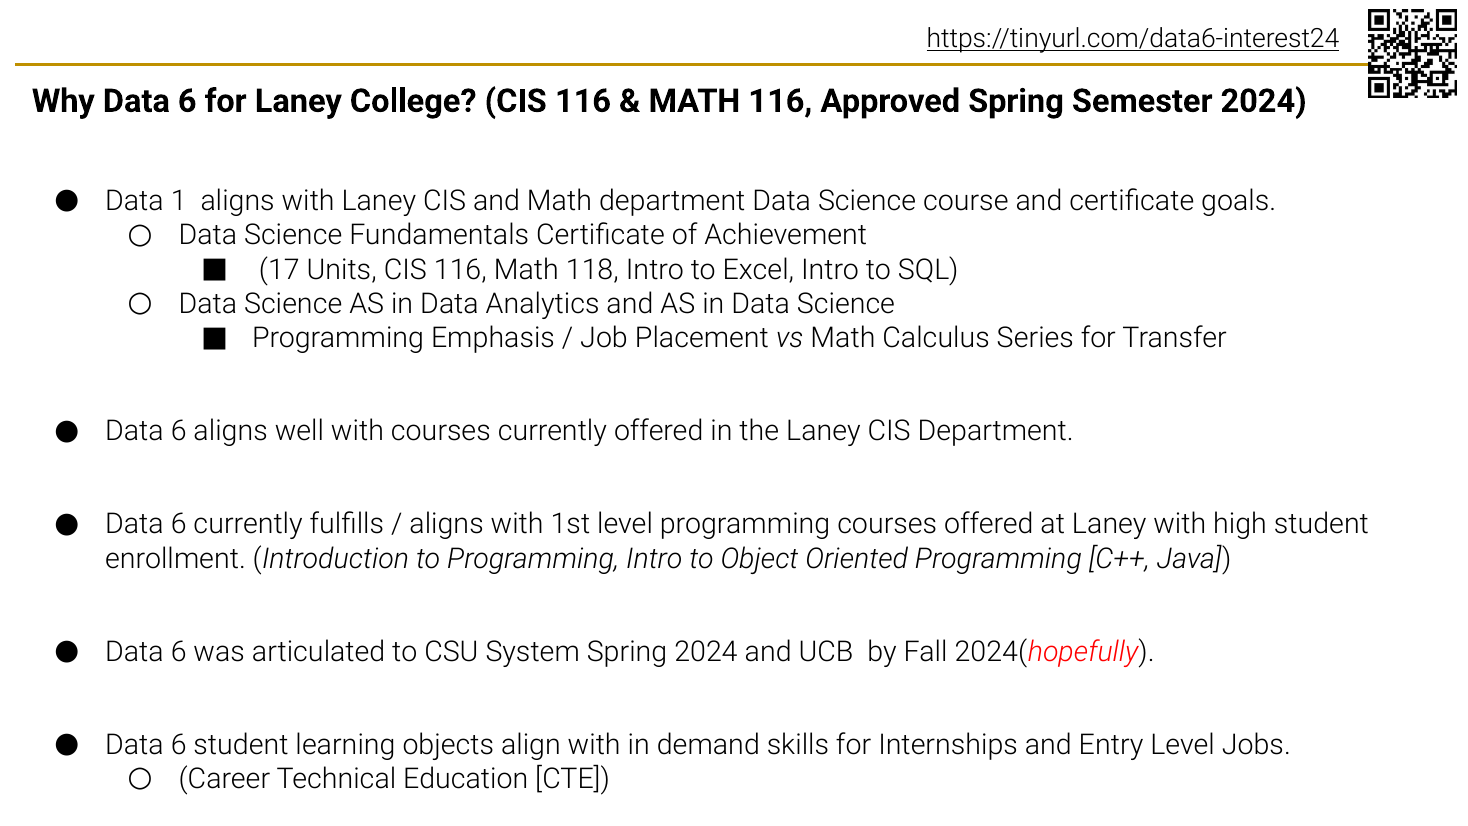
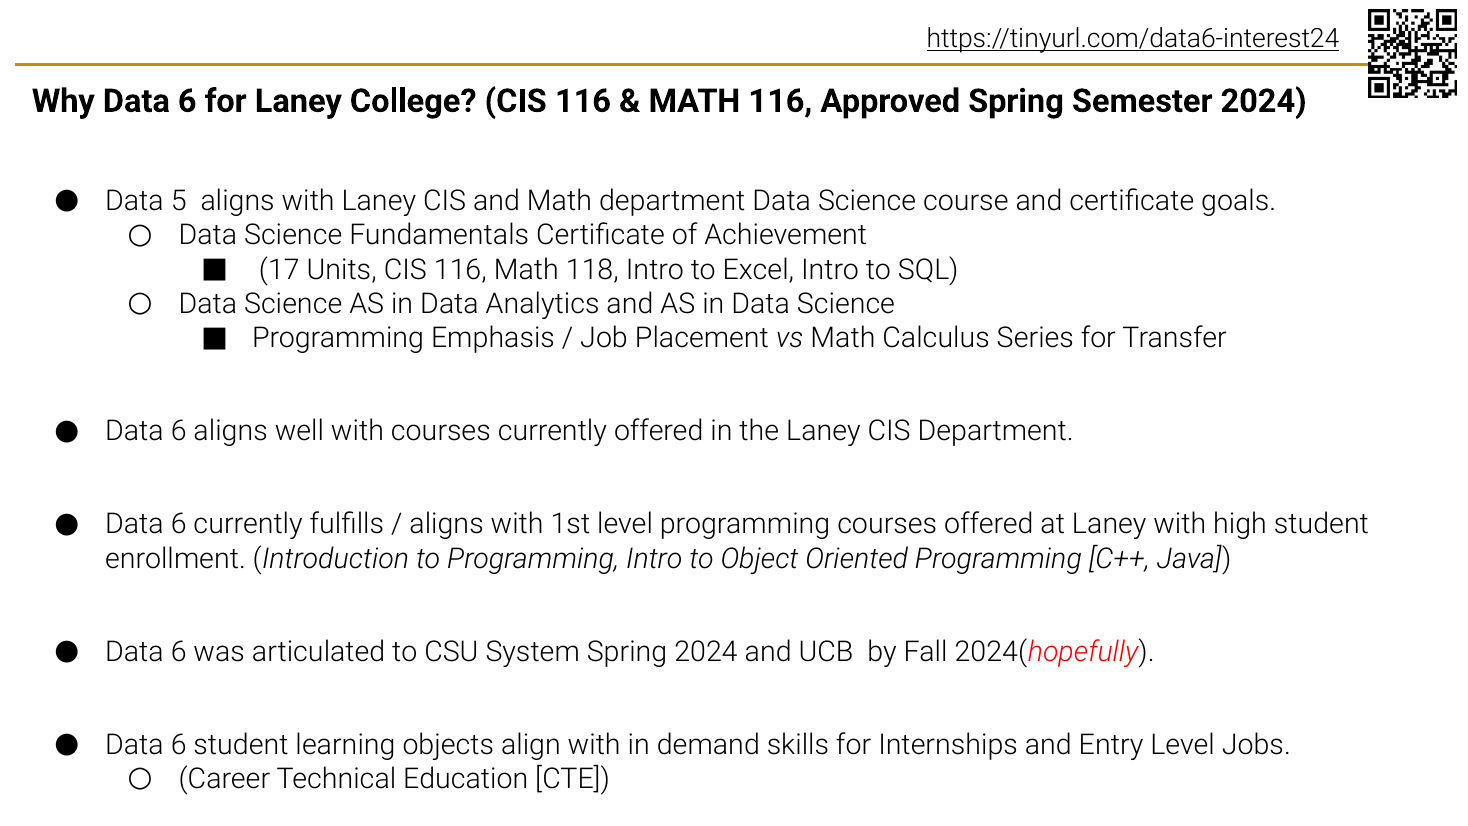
1: 1 -> 5 (179, 201)
